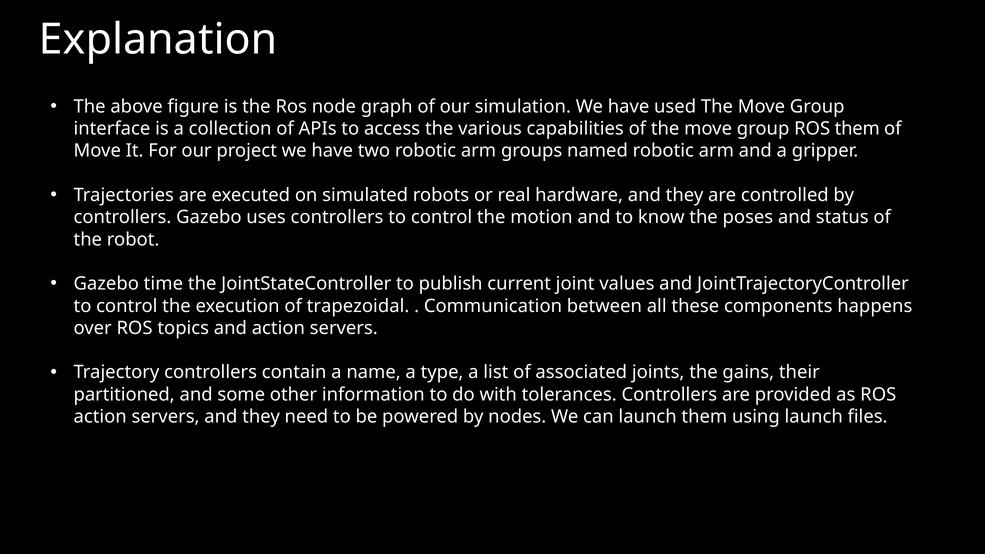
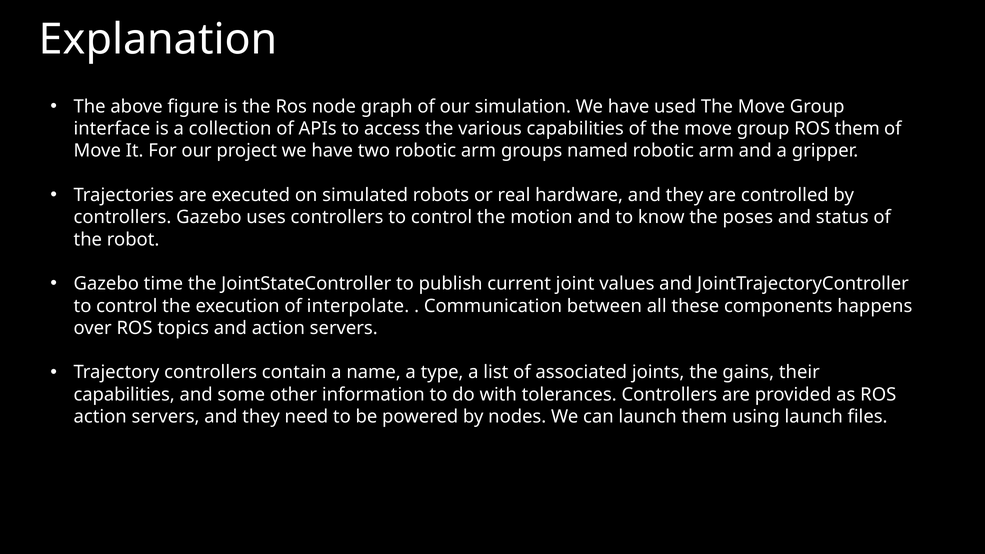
trapezoidal: trapezoidal -> interpolate (358, 306)
partitioned: partitioned -> capabilities (124, 395)
